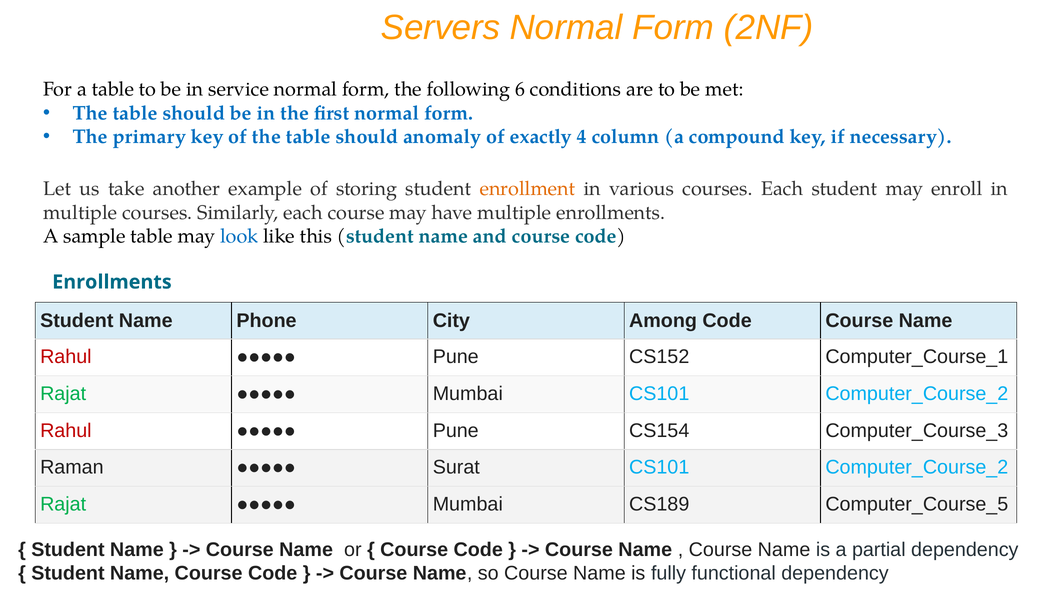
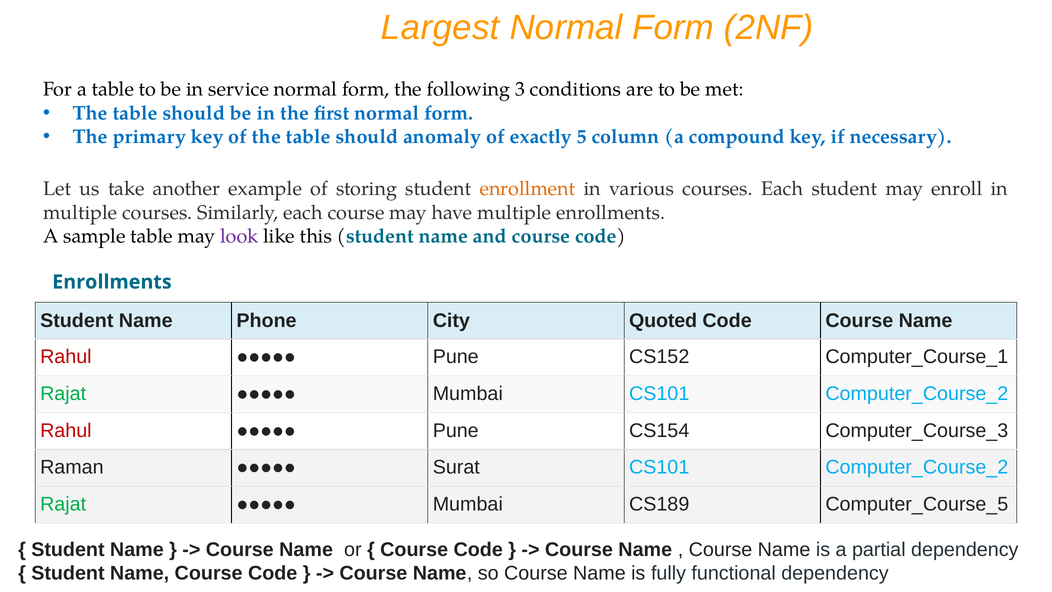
Servers: Servers -> Largest (440, 27)
6: 6 -> 3 (520, 89)
4: 4 -> 5 (582, 137)
look colour: blue -> purple (239, 236)
Among: Among -> Quoted (663, 321)
